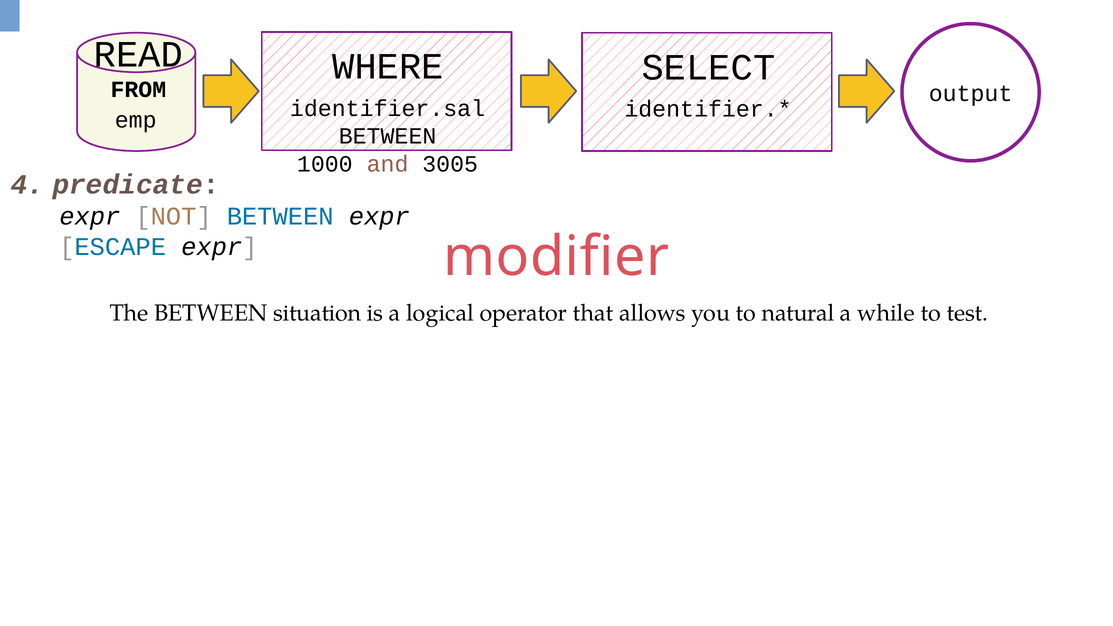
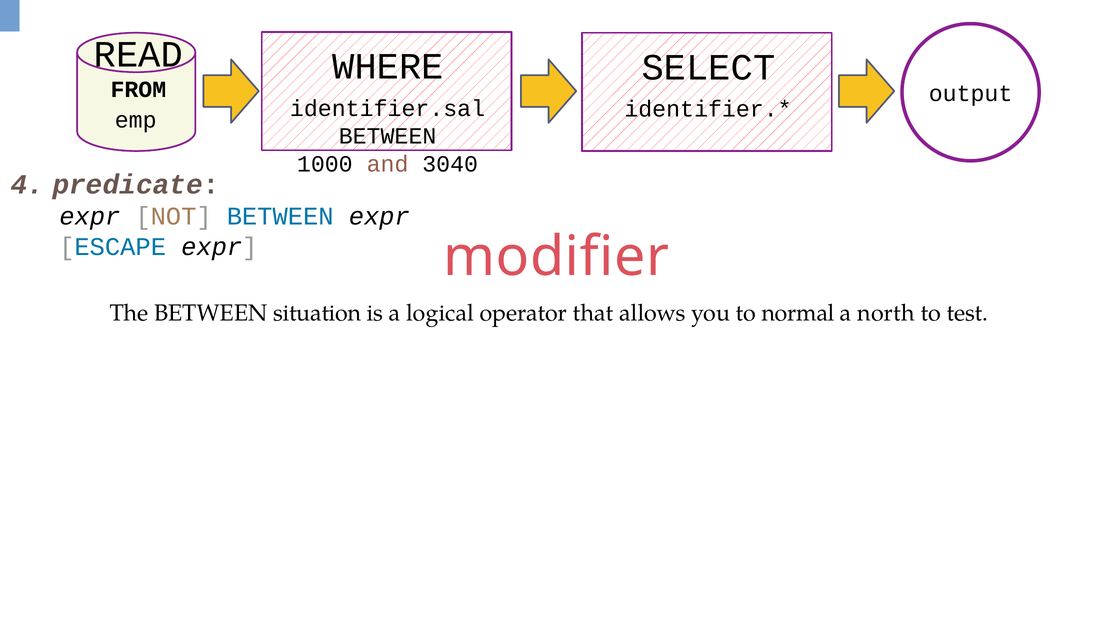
3005: 3005 -> 3040 (450, 164)
natural: natural -> normal (798, 313)
while: while -> north (886, 313)
